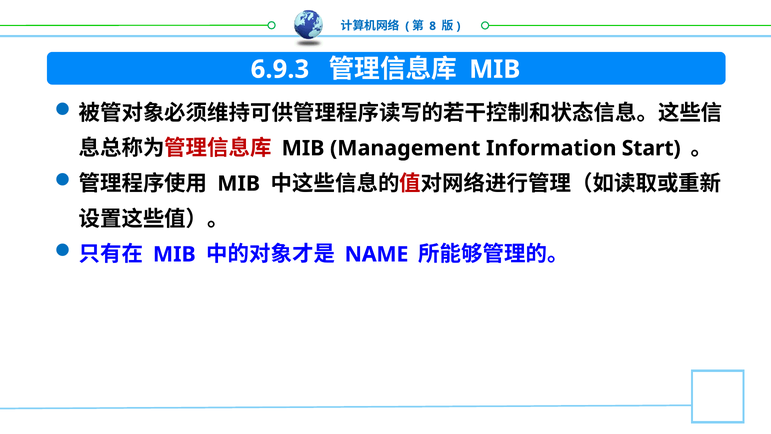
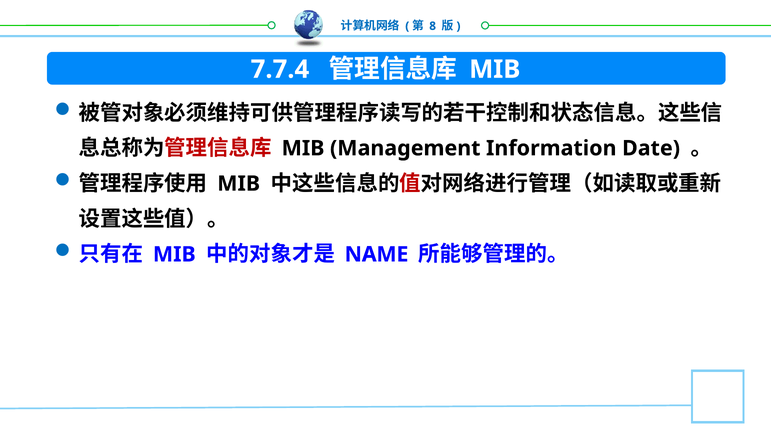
6.9.3: 6.9.3 -> 7.7.4 (280, 69)
Start: Start -> Date (651, 148)
